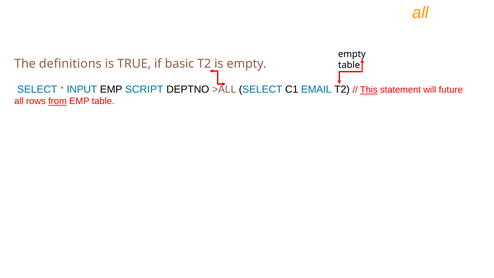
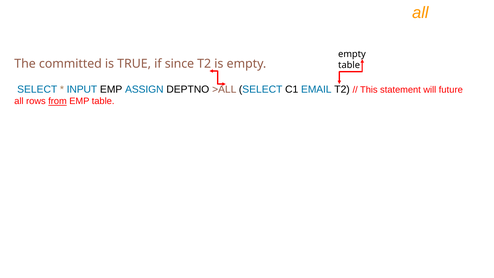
definitions: definitions -> committed (70, 64)
basic: basic -> since (179, 64)
SCRIPT: SCRIPT -> ASSIGN (144, 90)
This underline: present -> none (369, 90)
